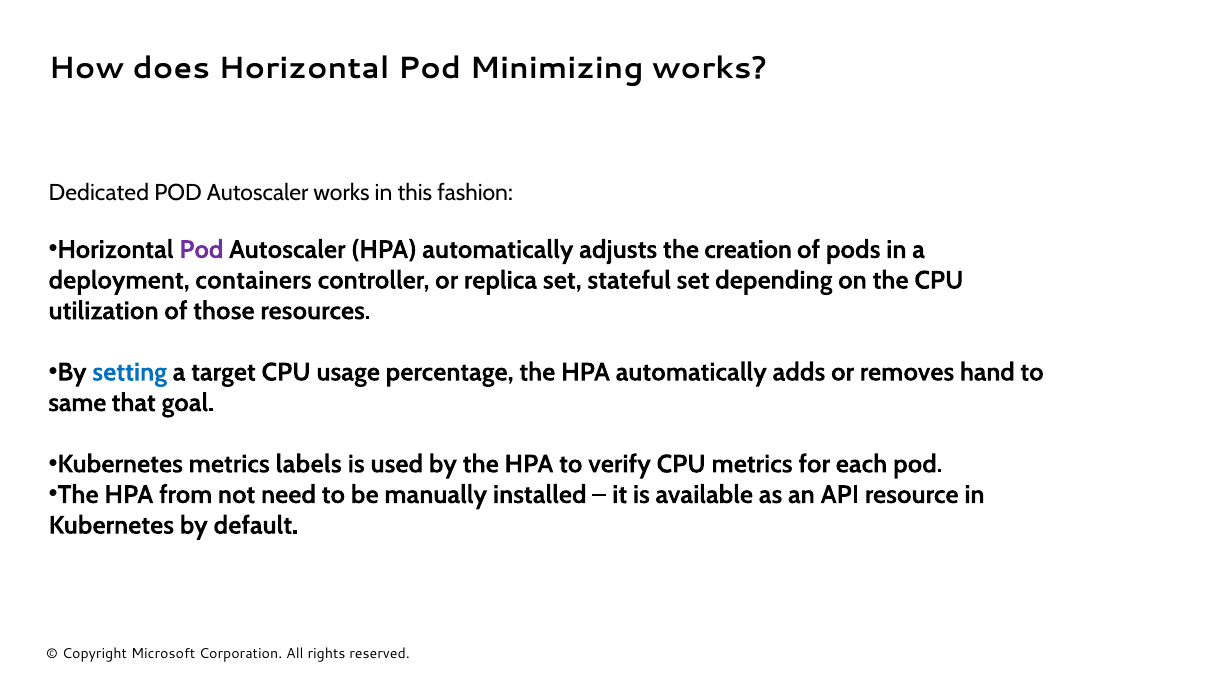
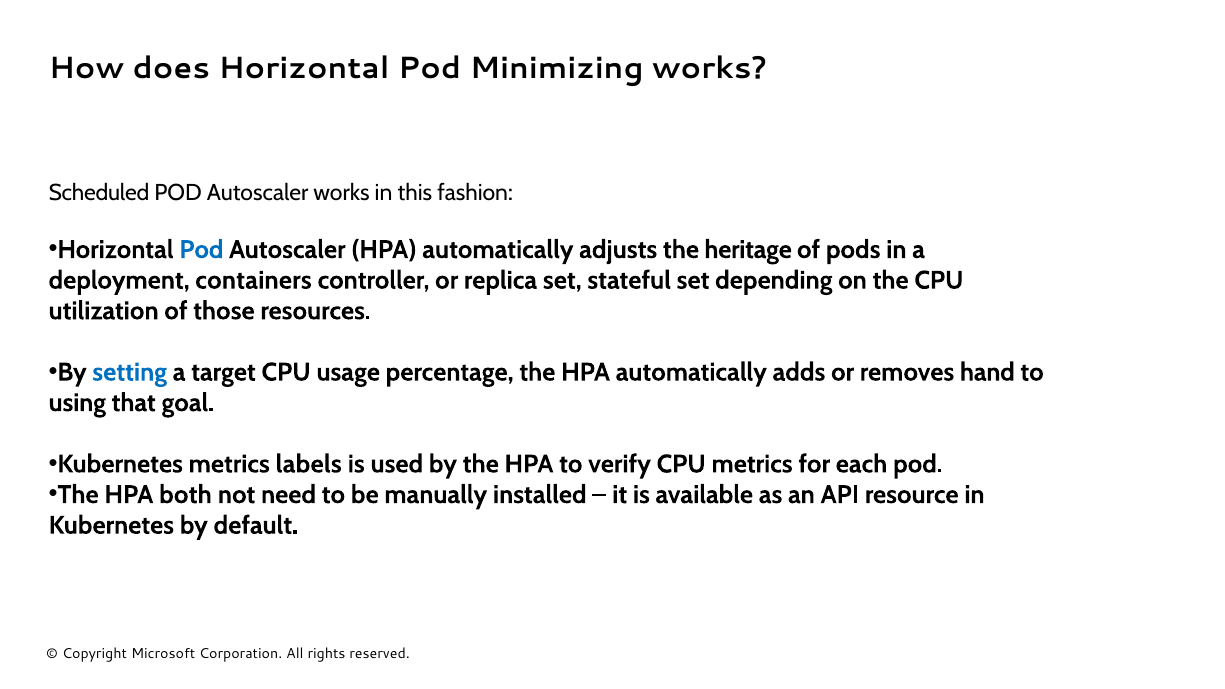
Dedicated: Dedicated -> Scheduled (99, 193)
Pod colour: purple -> blue (201, 250)
creation: creation -> heritage (748, 250)
same: same -> using (77, 403)
from: from -> both (185, 495)
